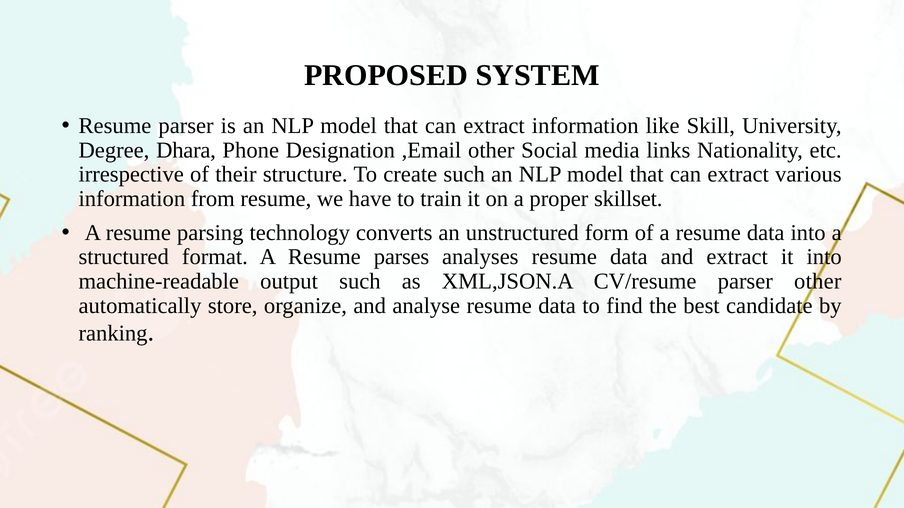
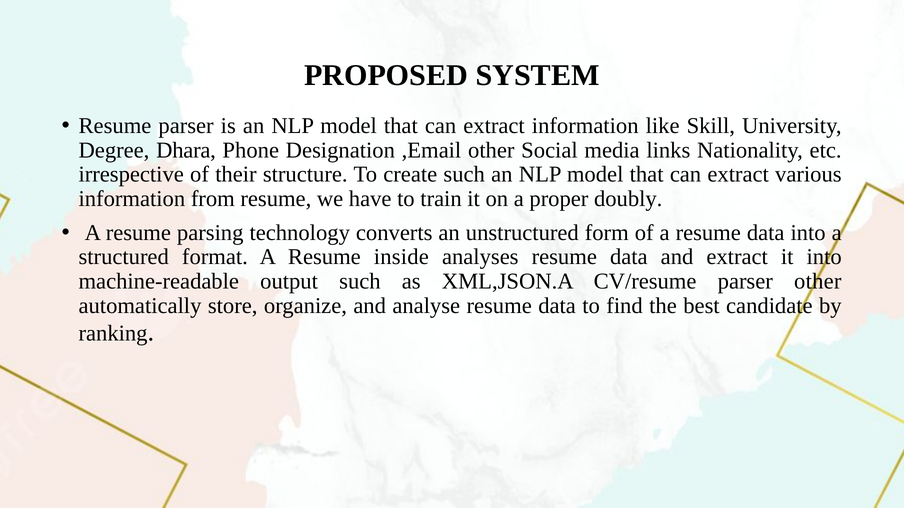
skillset: skillset -> doubly (628, 199)
parses: parses -> inside (401, 257)
